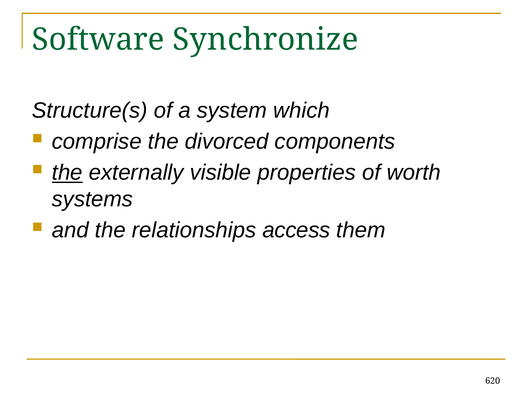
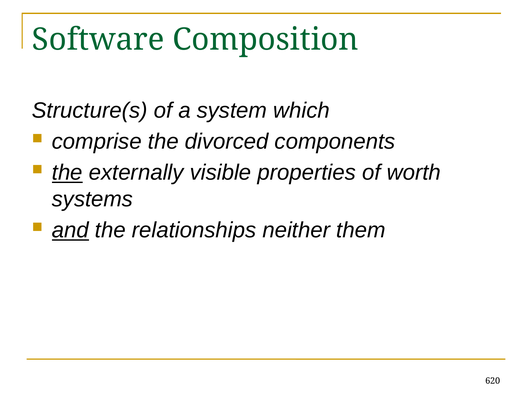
Synchronize: Synchronize -> Composition (266, 40)
and underline: none -> present (70, 230)
access: access -> neither (296, 230)
